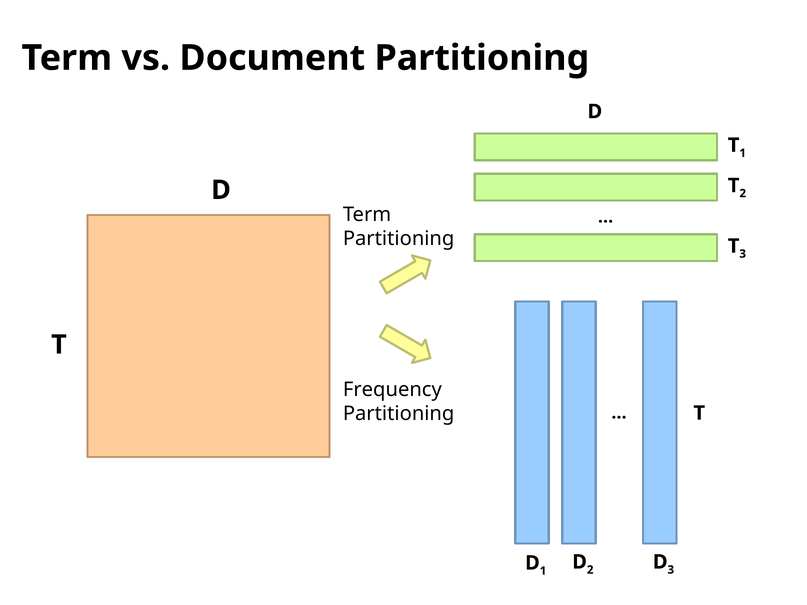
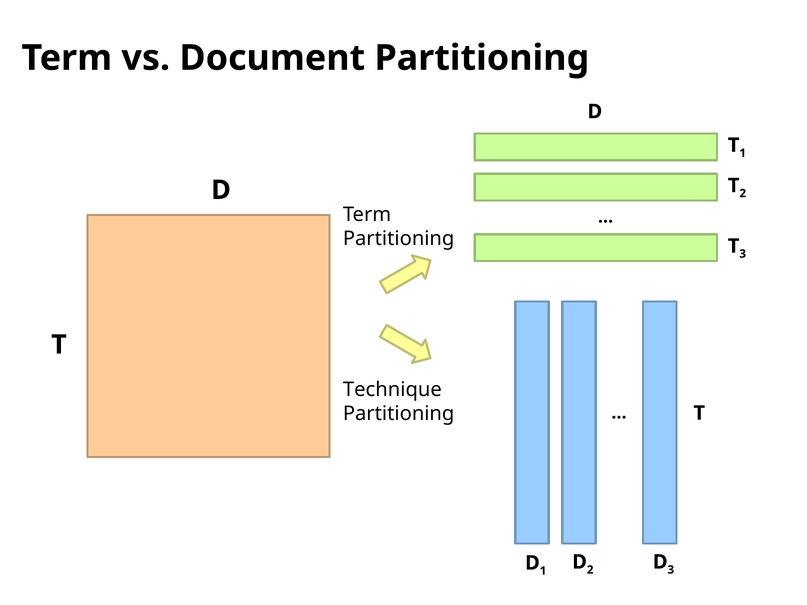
Frequency: Frequency -> Technique (392, 390)
